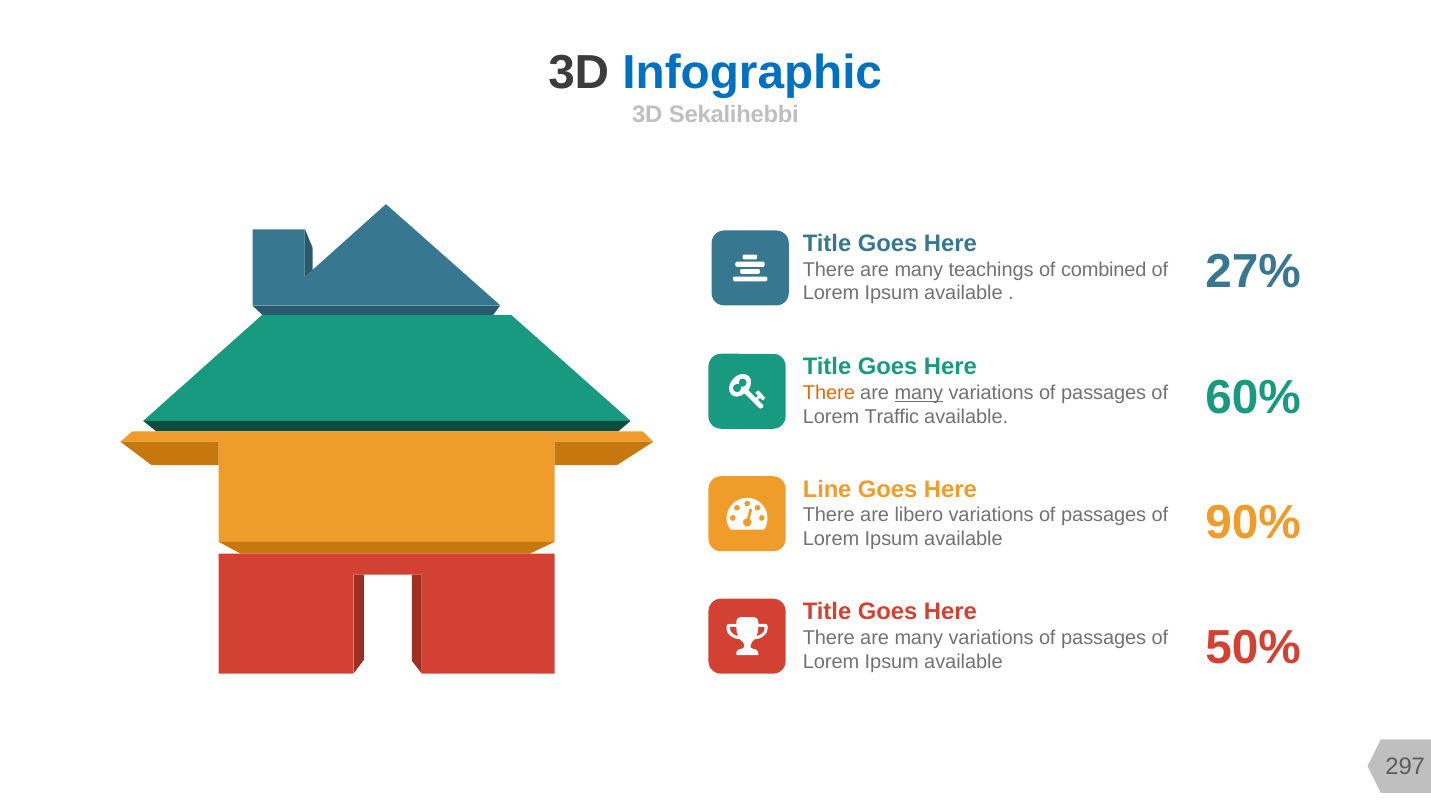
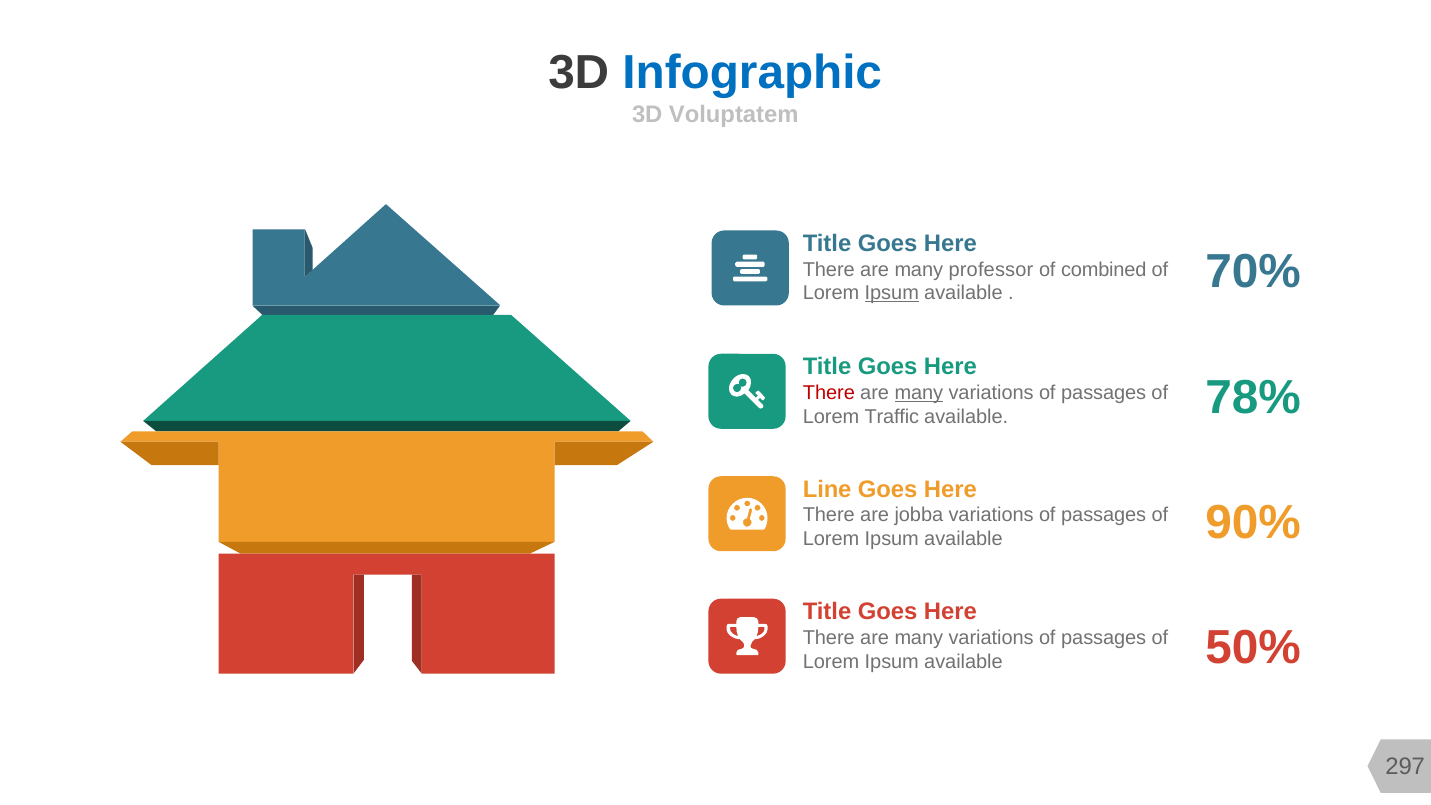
Sekalihebbi: Sekalihebbi -> Voluptatem (734, 114)
27%: 27% -> 70% (1253, 272)
teachings: teachings -> professor (991, 269)
Ipsum underline: none -> present (892, 293)
60%: 60% -> 78% (1253, 398)
There colour: orange -> red (829, 393)
libero: libero -> jobba (919, 515)
